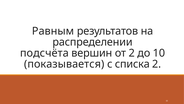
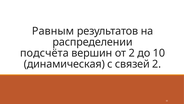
показывается: показывается -> динамическая (64, 64)
списка: списка -> связей (132, 64)
